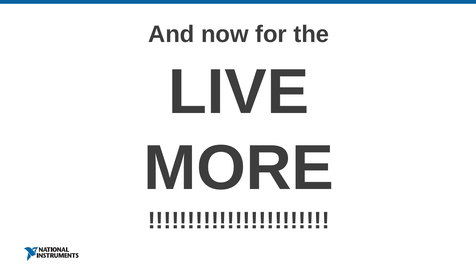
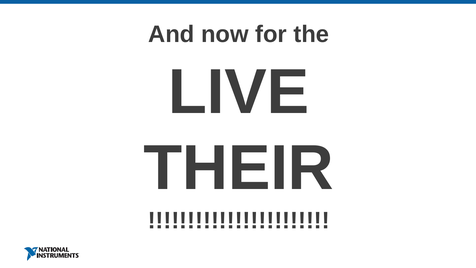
MORE: MORE -> THEIR (239, 168)
